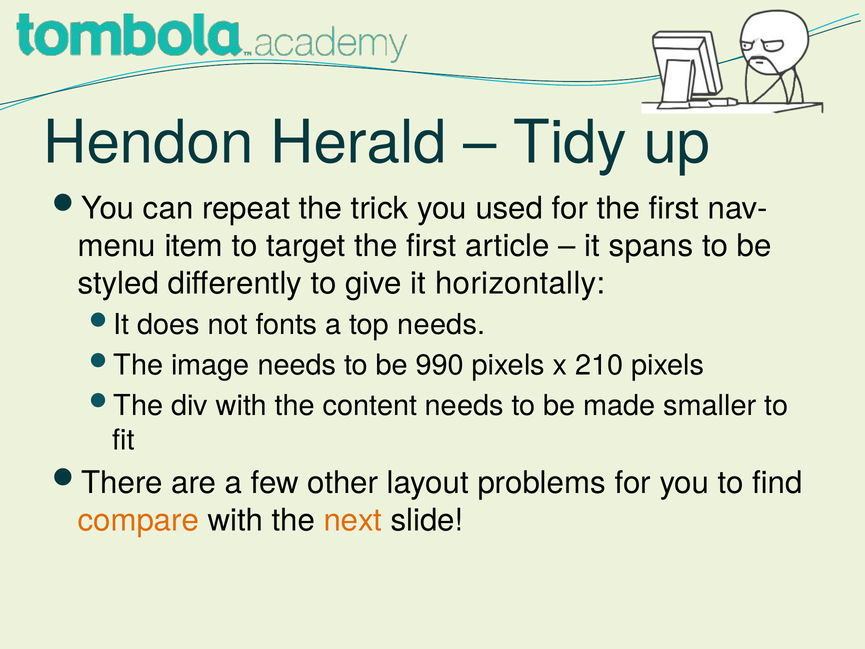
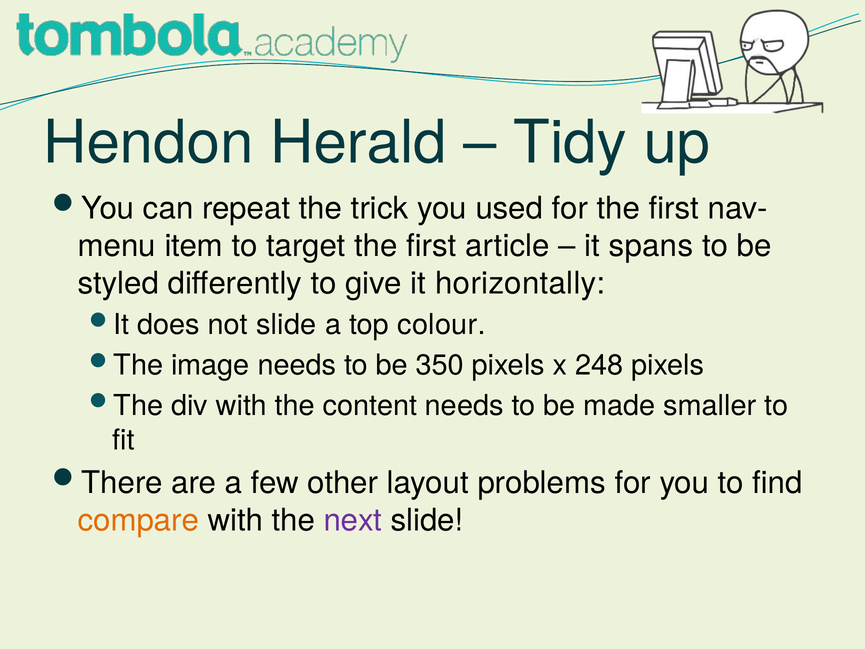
not fonts: fonts -> slide (286, 325)
top needs: needs -> colour (441, 325)
990: 990 -> 350 (440, 365)
210: 210 -> 248 (599, 365)
next colour: orange -> purple (353, 520)
